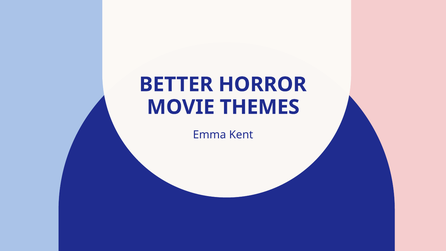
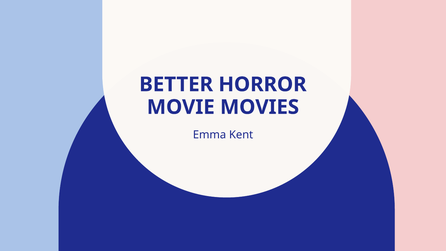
THEMES: THEMES -> MOVIES (260, 107)
